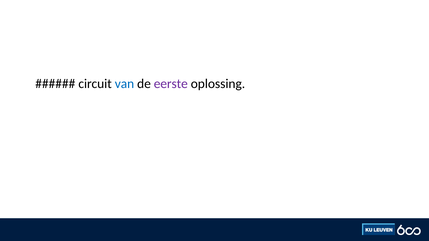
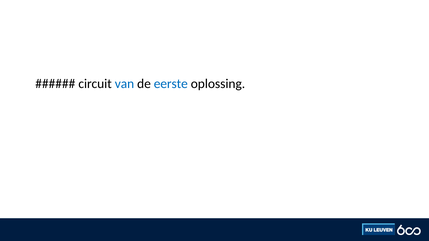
eerste colour: purple -> blue (171, 84)
